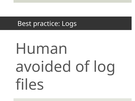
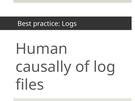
avoided: avoided -> causally (43, 67)
